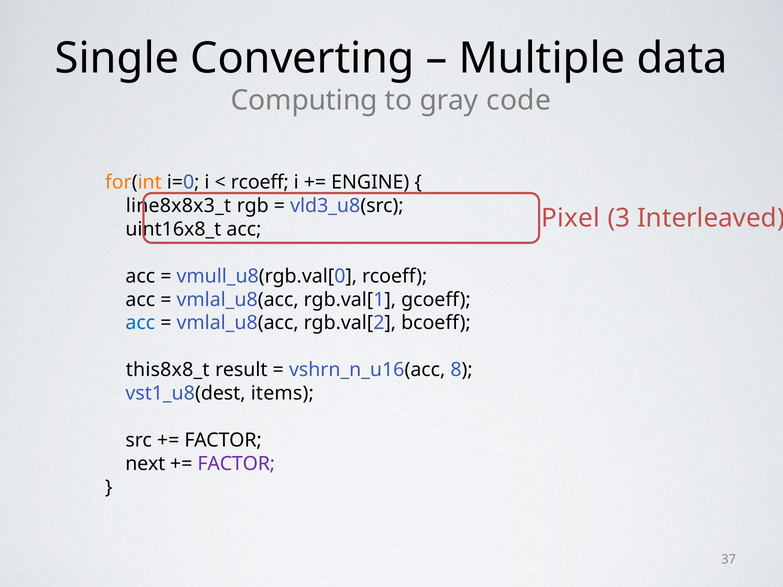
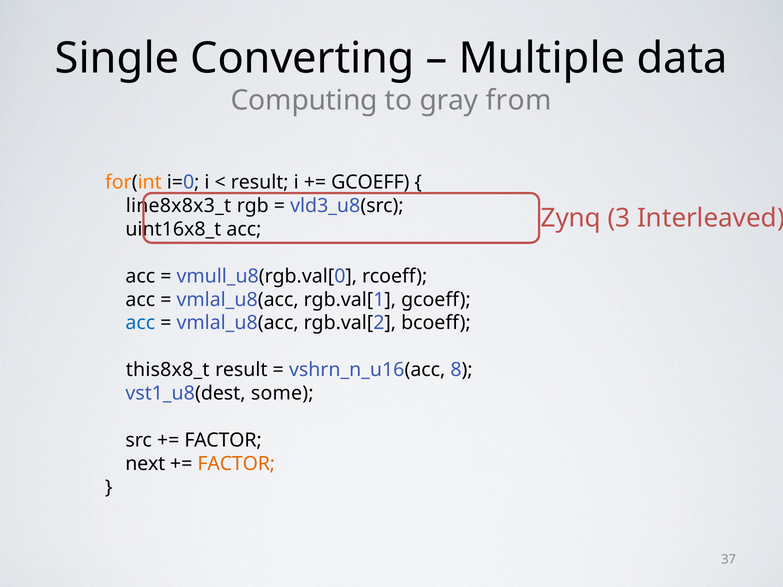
code: code -> from (519, 101)
rcoeff: rcoeff -> result (260, 182)
ENGINE: ENGINE -> GCOEFF (370, 182)
Pixel: Pixel -> Zynq (571, 218)
items: items -> some (282, 394)
FACTOR colour: purple -> orange (236, 464)
